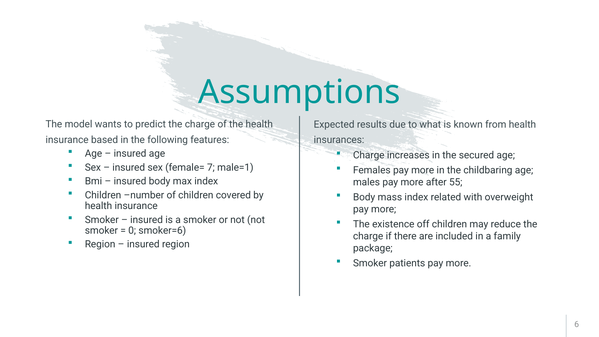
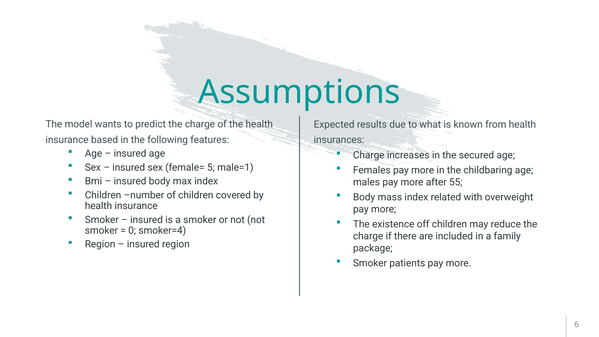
7: 7 -> 5 (211, 167)
smoker=6: smoker=6 -> smoker=4 (162, 230)
